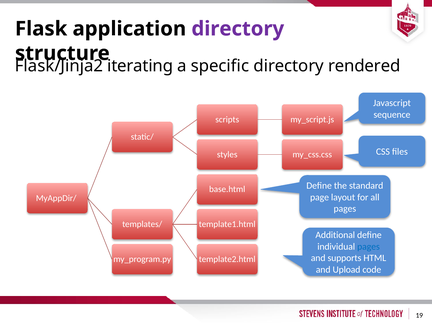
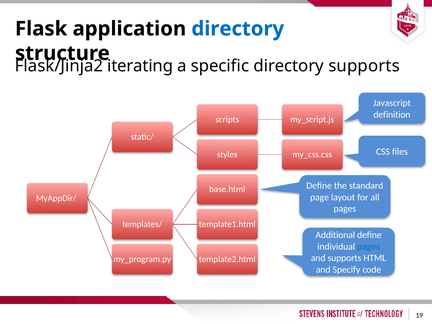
directory colour: purple -> blue (238, 29)
directory rendered: rendered -> supports (364, 66)
sequence: sequence -> definition (392, 115)
Upload: Upload -> Specify (346, 270)
